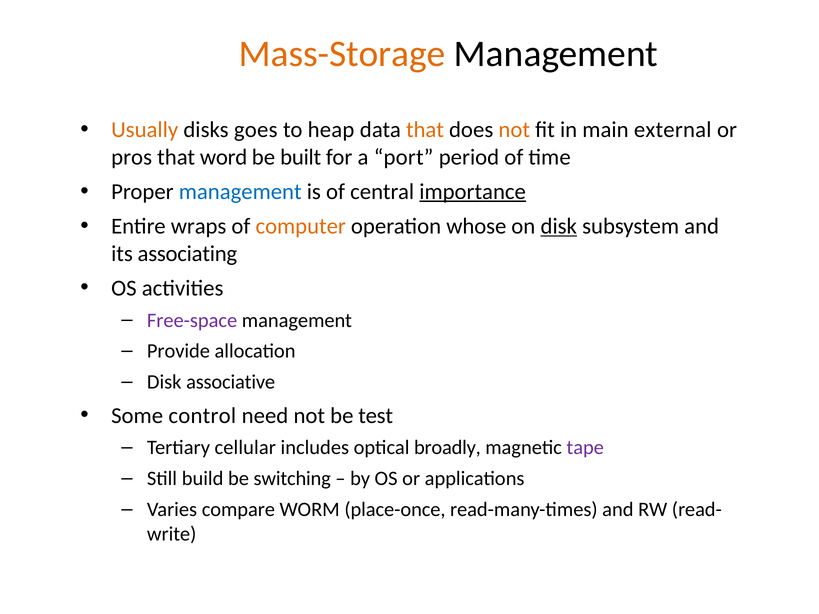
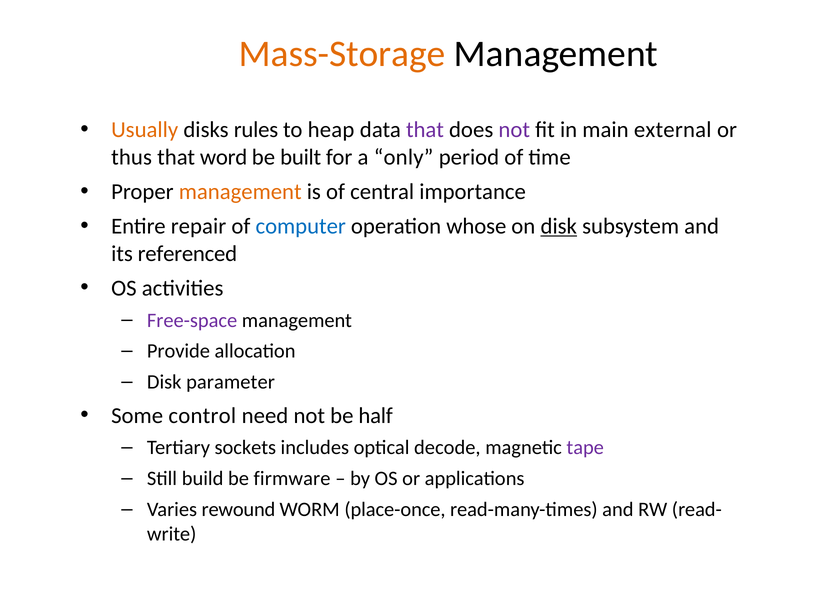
goes: goes -> rules (256, 130)
that colour: orange -> purple (425, 130)
not colour: orange -> purple (514, 130)
pros: pros -> thus (132, 157)
port: port -> only (404, 157)
management colour: blue -> orange (240, 192)
importance underline: present -> none (473, 192)
wraps: wraps -> repair (198, 226)
computer colour: orange -> blue (301, 226)
associating: associating -> referenced (187, 254)
associative: associative -> parameter (231, 382)
test: test -> half (376, 416)
cellular: cellular -> sockets (245, 448)
broadly: broadly -> decode (447, 448)
switching: switching -> firmware (292, 479)
compare: compare -> rewound (238, 510)
